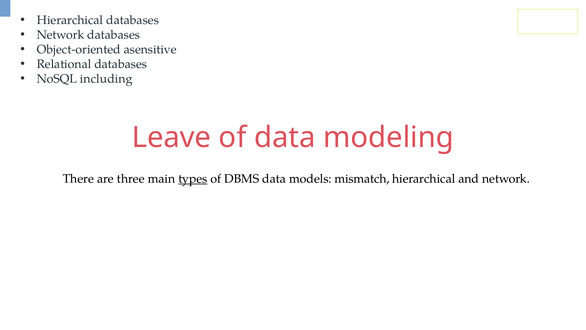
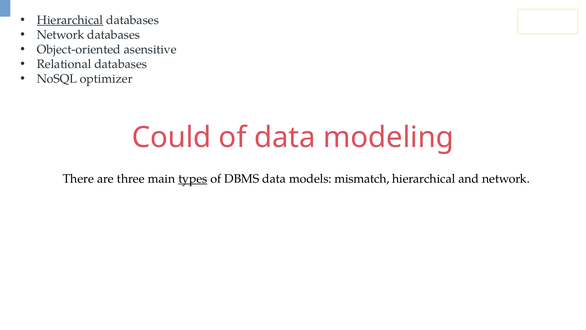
Hierarchical underline: none -> present (70, 20)
including: including -> optimizer (106, 79)
Leave: Leave -> Could (172, 137)
